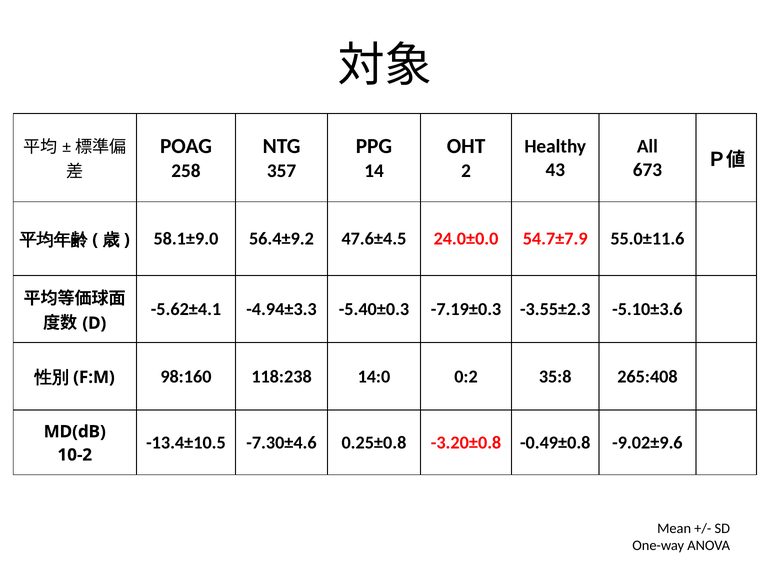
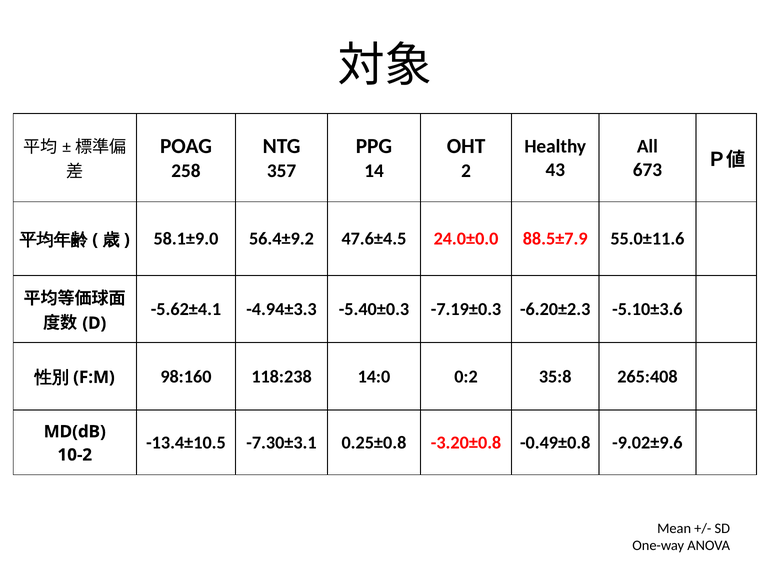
54.7±7.9: 54.7±7.9 -> 88.5±7.9 (555, 239)
-3.55±2.3: -3.55±2.3 -> -6.20±2.3 (555, 309)
-7.30±4.6: -7.30±4.6 -> -7.30±3.1 (282, 442)
